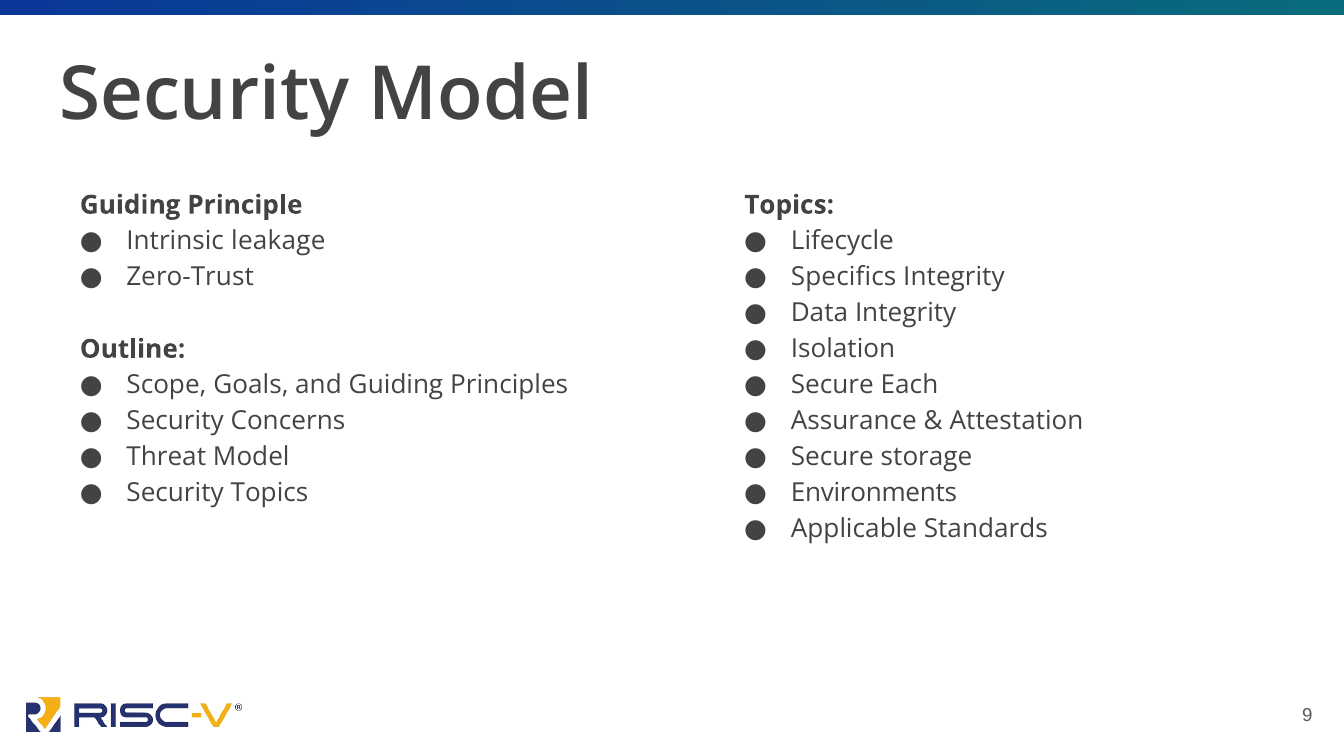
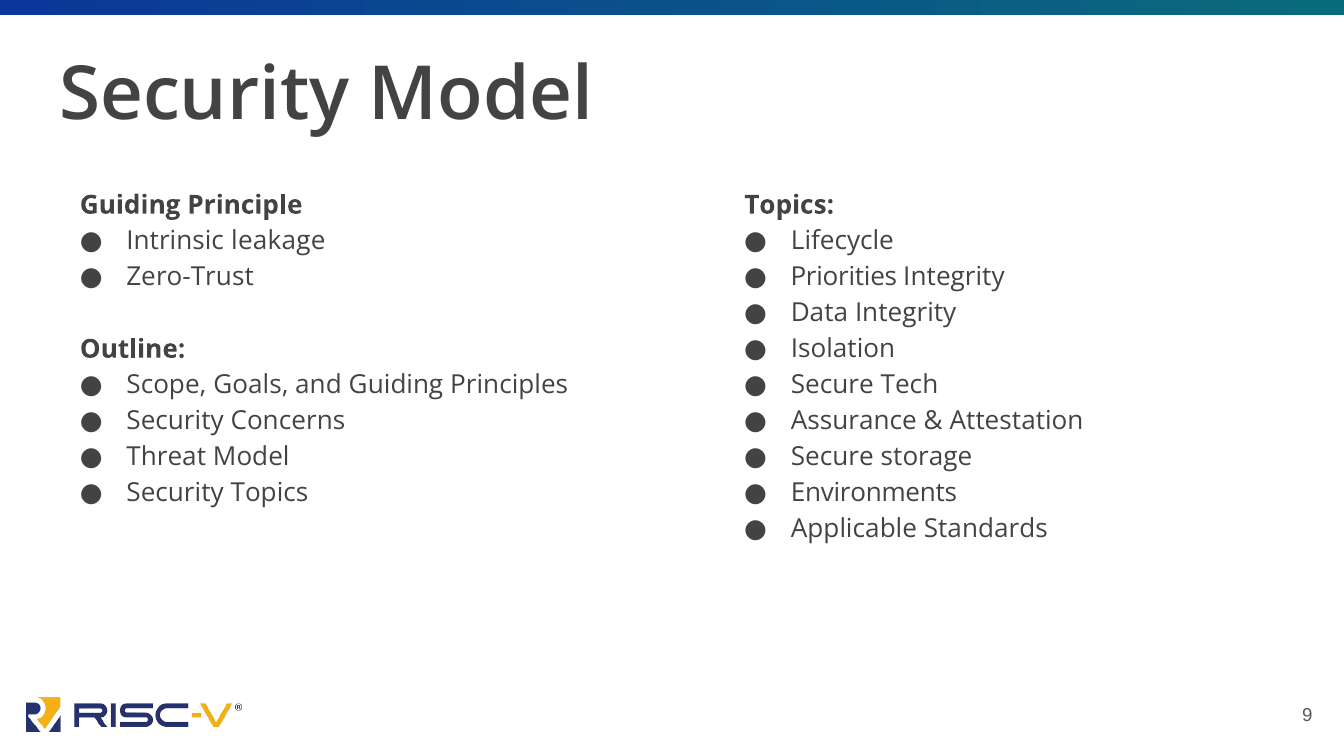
Specifics: Specifics -> Priorities (844, 277)
Each: Each -> Tech (909, 385)
